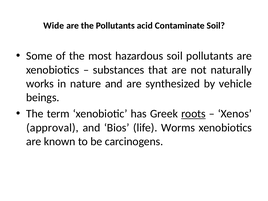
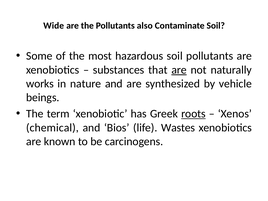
acid: acid -> also (145, 26)
are underline: none -> present (179, 70)
approval: approval -> chemical (52, 128)
Worms: Worms -> Wastes (178, 128)
